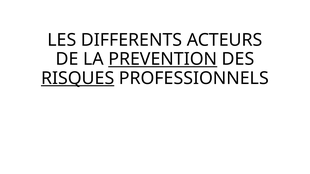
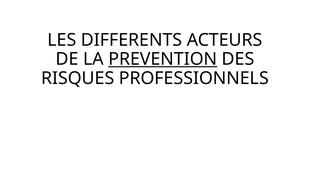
RISQUES underline: present -> none (78, 78)
